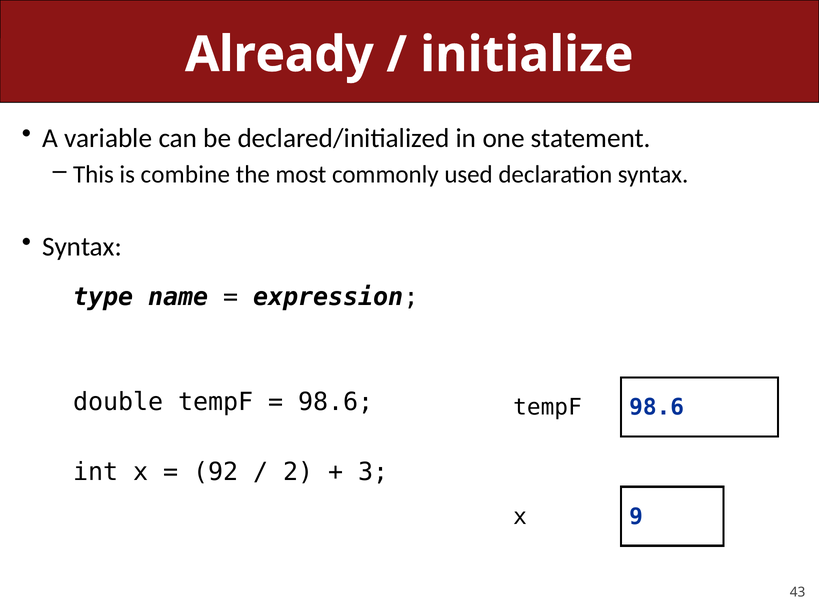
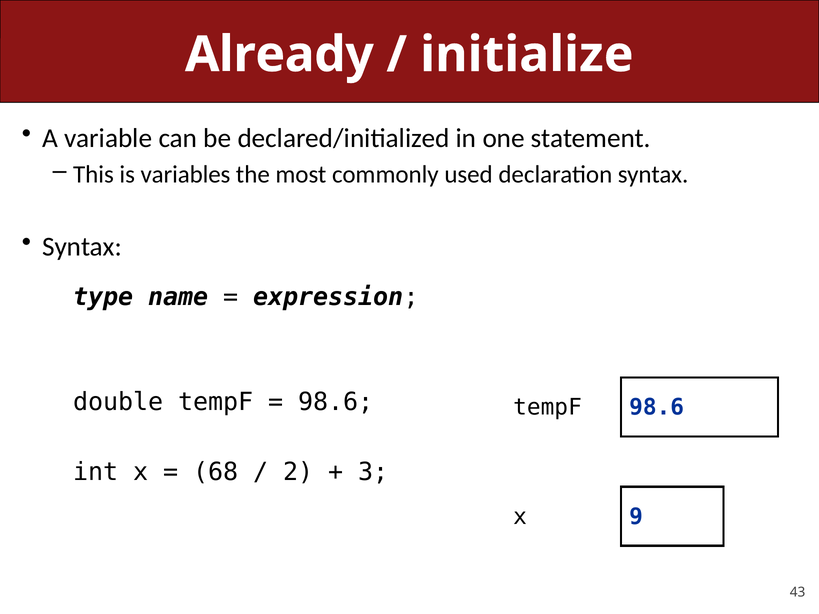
combine: combine -> variables (185, 175)
92: 92 -> 68 (216, 472)
